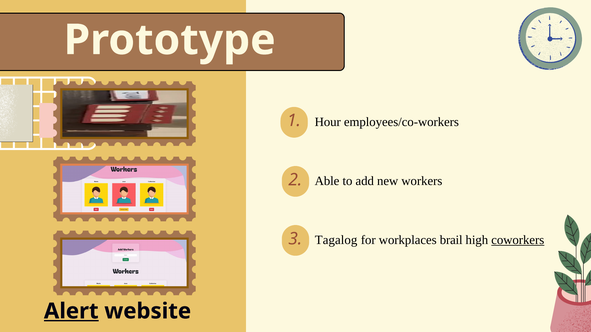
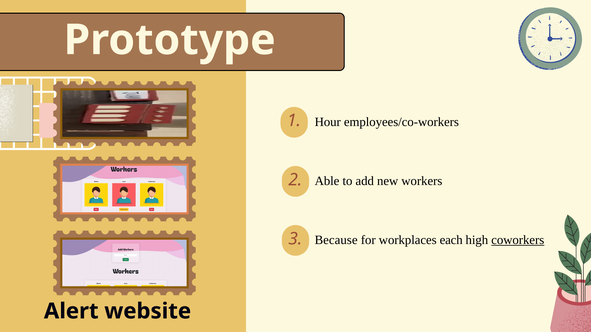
Tagalog: Tagalog -> Because (336, 240)
brail: brail -> each (451, 240)
Alert underline: present -> none (71, 312)
